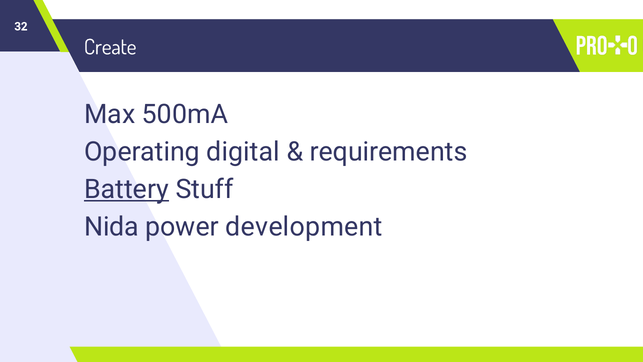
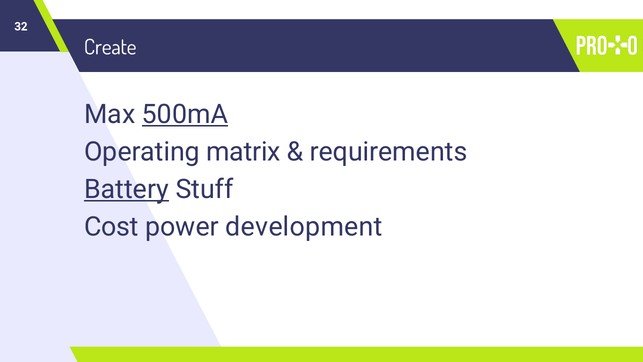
500mA underline: none -> present (185, 114)
digital: digital -> matrix (243, 152)
Nida: Nida -> Cost (111, 227)
